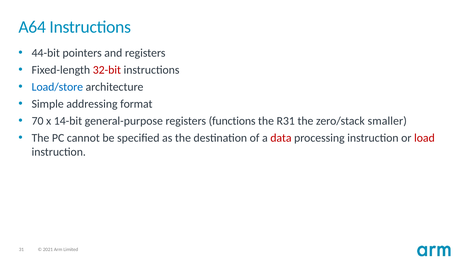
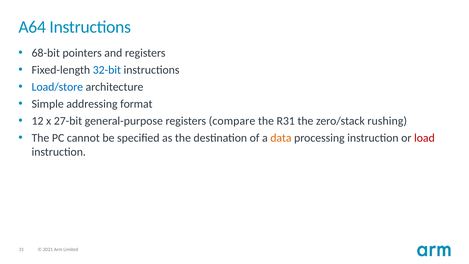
44-bit: 44-bit -> 68-bit (46, 53)
32-bit colour: red -> blue (107, 70)
70: 70 -> 12 (38, 121)
14-bit: 14-bit -> 27-bit (68, 121)
functions: functions -> compare (232, 121)
smaller: smaller -> rushing (387, 121)
data colour: red -> orange (281, 138)
